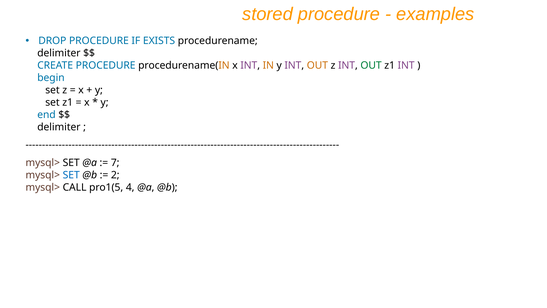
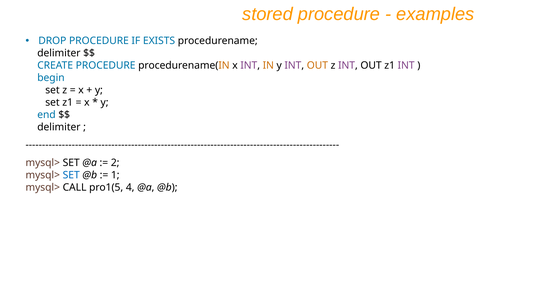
OUT colour: green -> black (371, 65)
7: 7 -> 2 (115, 163)
2: 2 -> 1 (115, 175)
